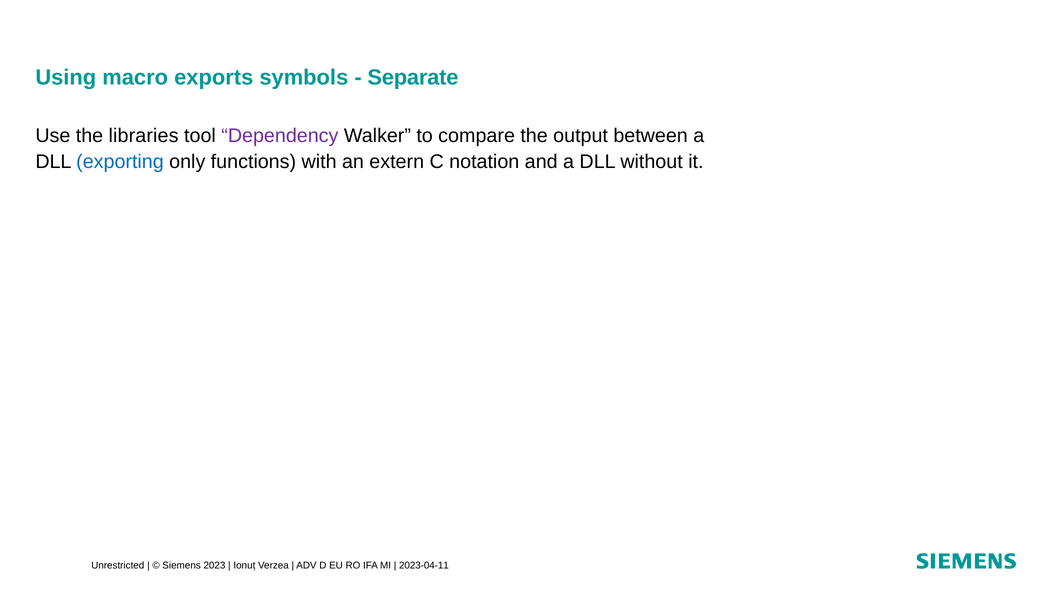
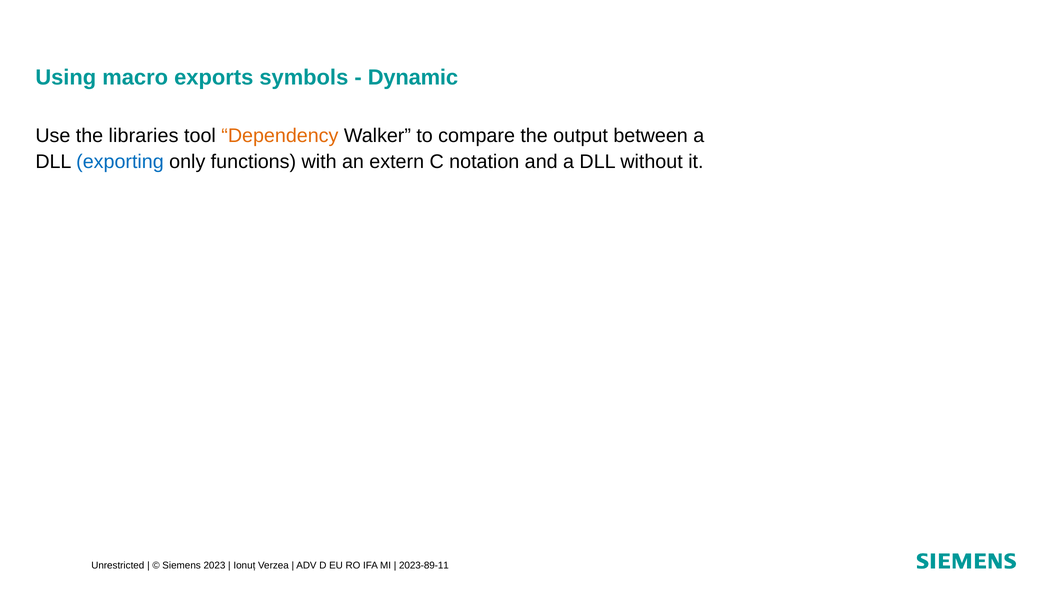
Separate: Separate -> Dynamic (413, 78)
Dependency colour: purple -> orange (280, 136)
2023-04-11: 2023-04-11 -> 2023-89-11 (424, 566)
